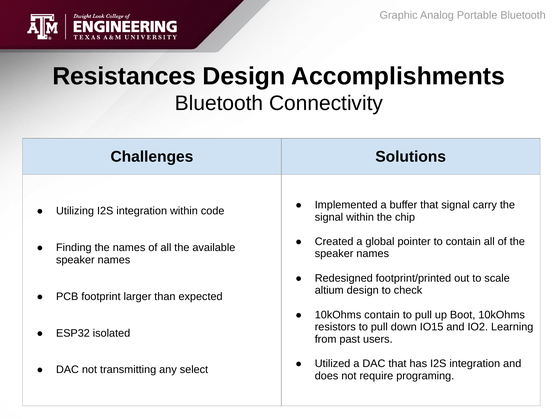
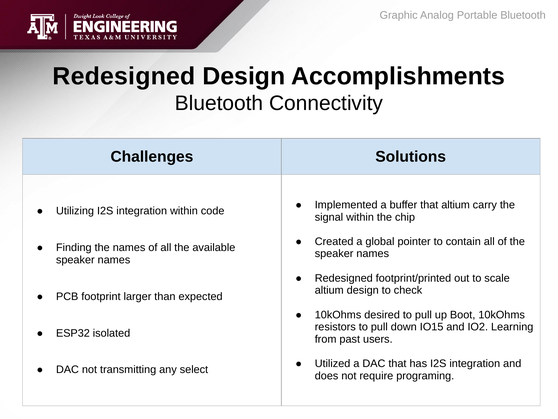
Resistances: Resistances -> Redesigned (124, 76)
that signal: signal -> altium (456, 205)
10kOhms contain: contain -> desired (382, 314)
